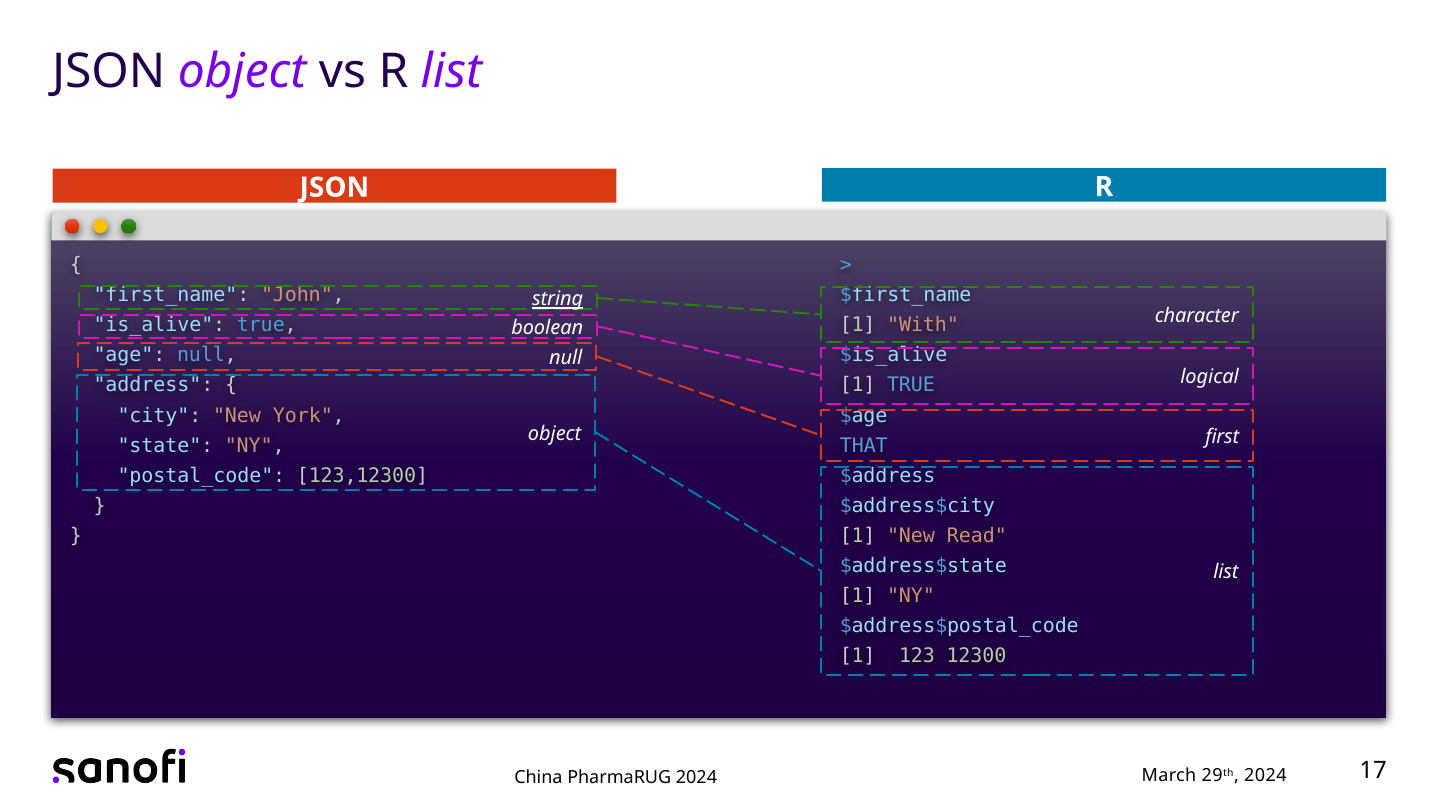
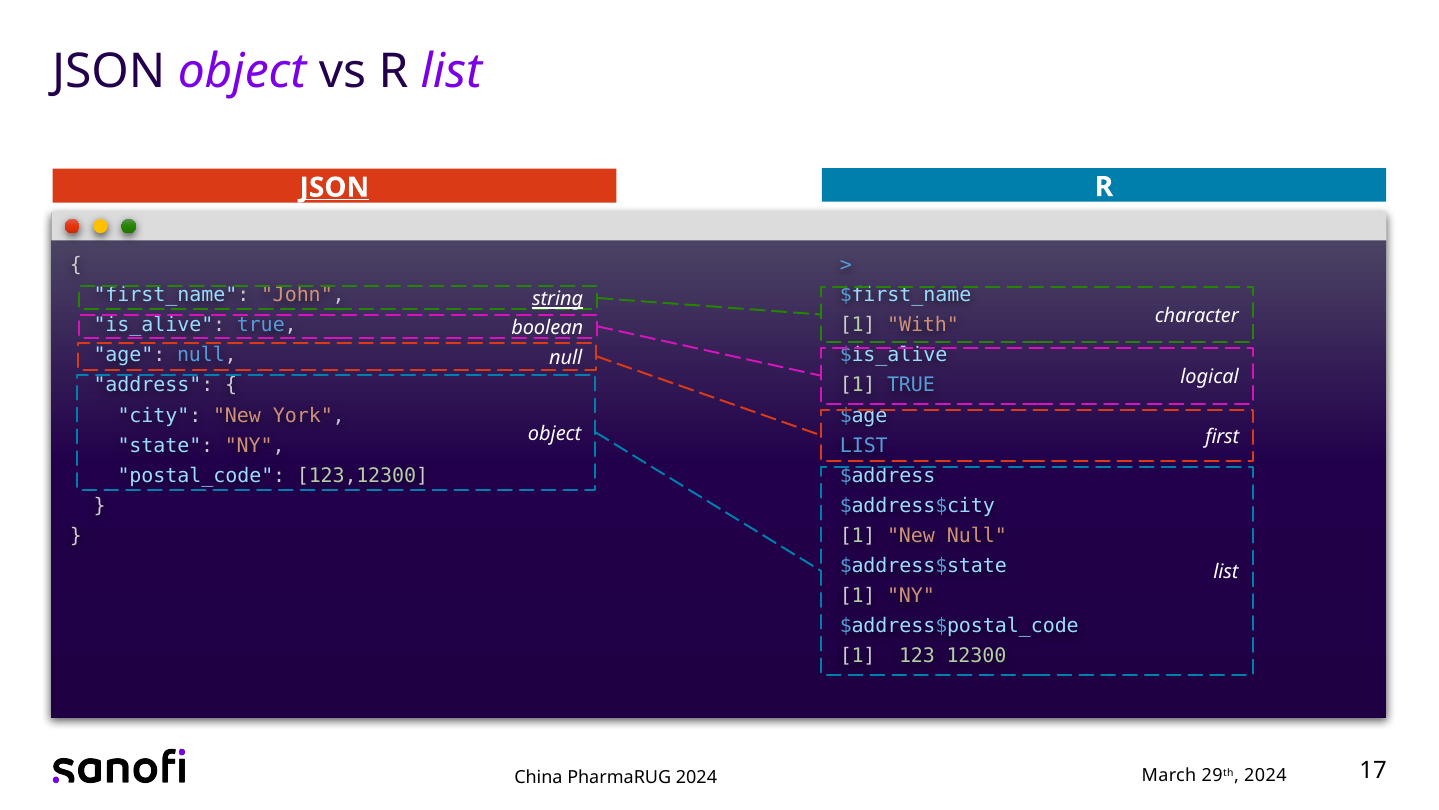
JSON underline: none -> present (334, 187)
THAT: THAT -> LIST (864, 445)
New Read: Read -> Null (977, 535)
